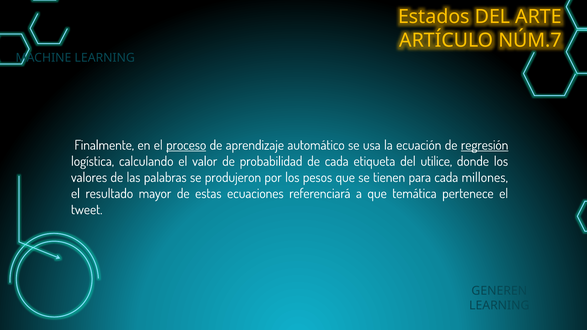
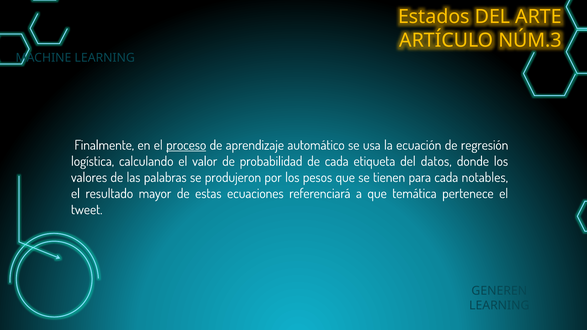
NÚM.7: NÚM.7 -> NÚM.3 (530, 40)
regresión underline: present -> none (485, 145)
utilice: utilice -> datos (436, 161)
millones: millones -> notables (485, 178)
